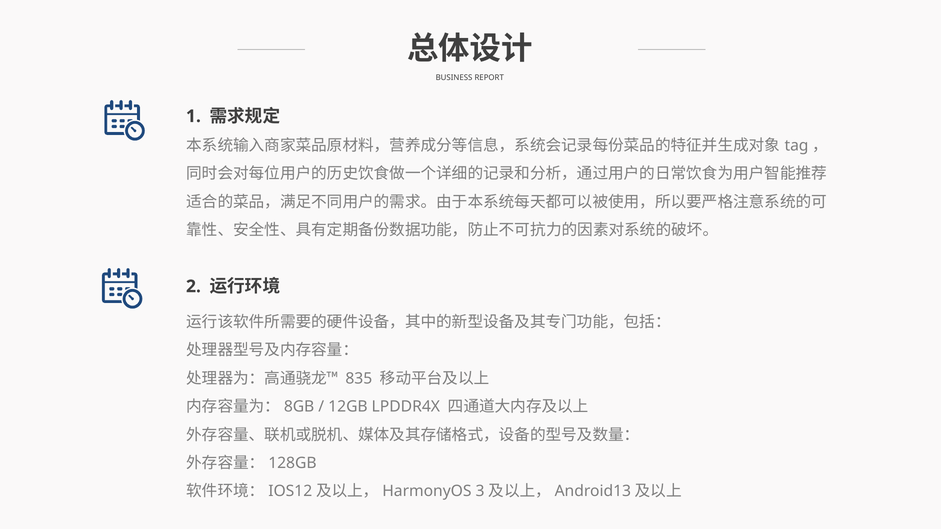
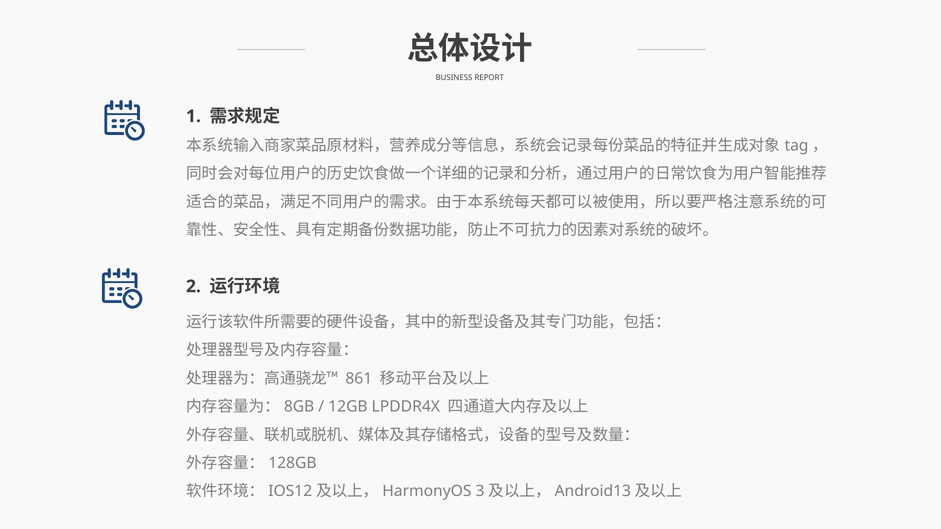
835: 835 -> 861 (359, 379)
